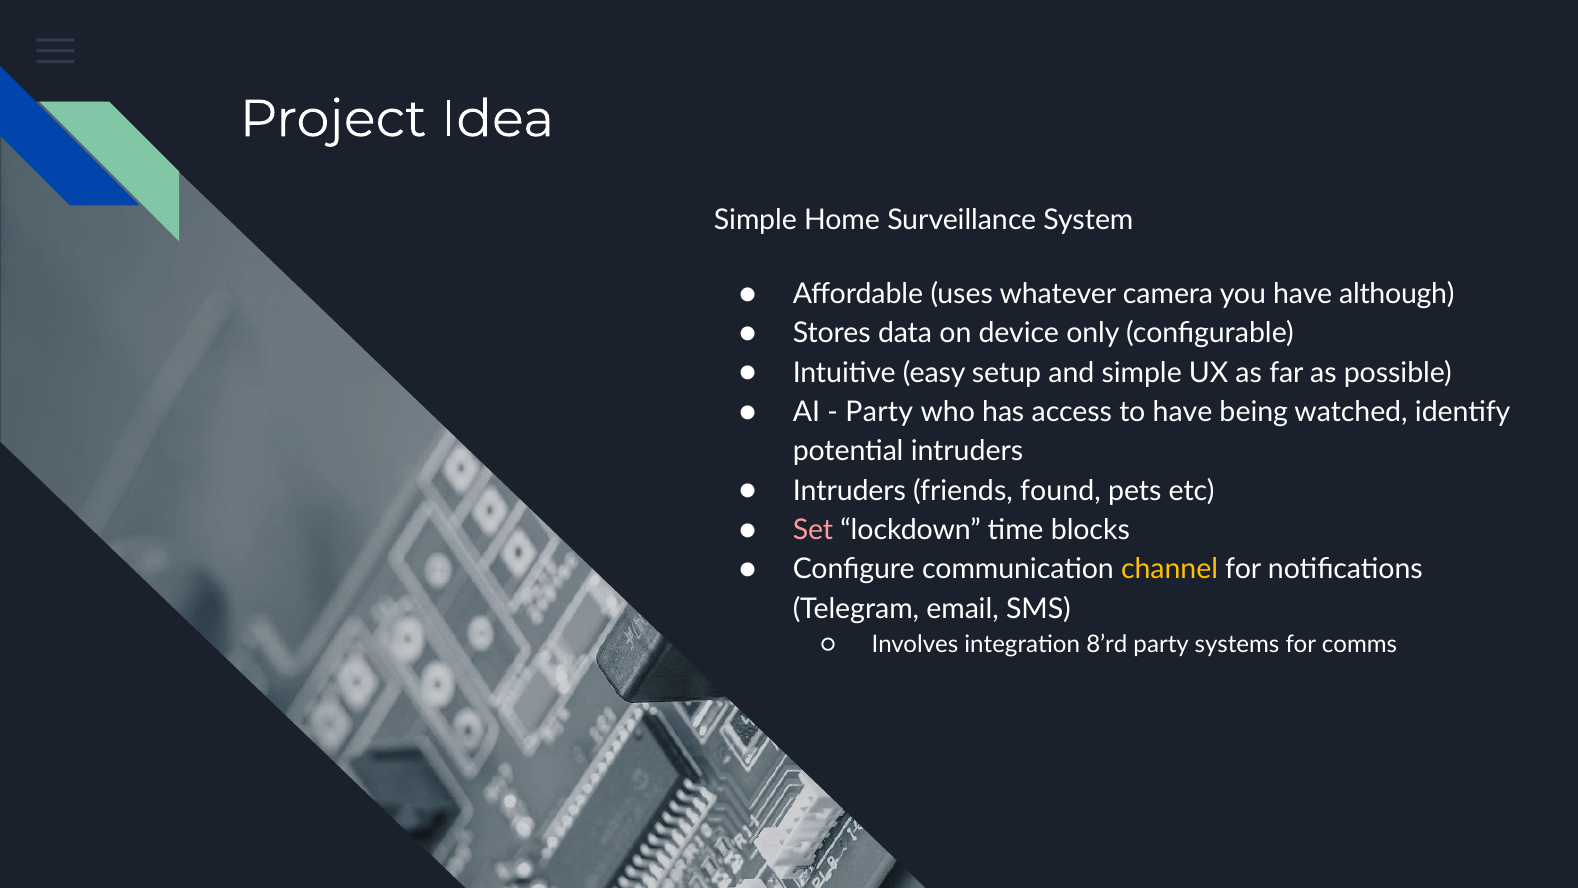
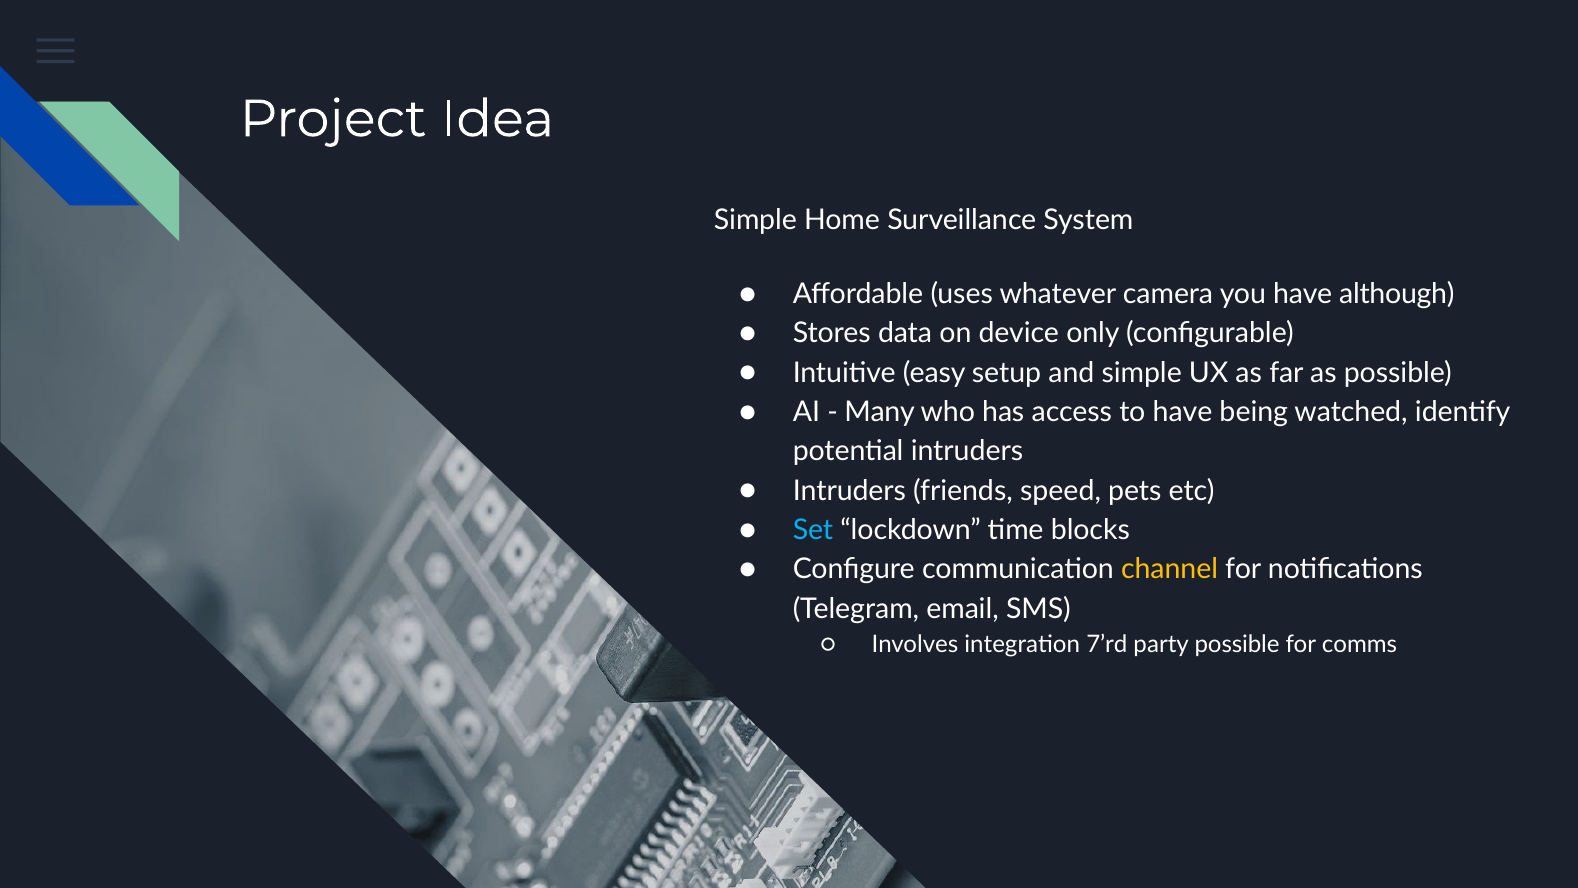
Party: Party -> Many (880, 412)
found: found -> speed (1061, 491)
Set colour: pink -> light blue (813, 530)
8’rd: 8’rd -> 7’rd (1107, 644)
party systems: systems -> possible (1237, 644)
